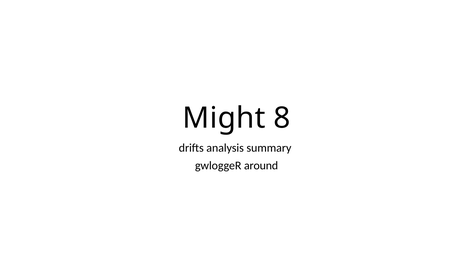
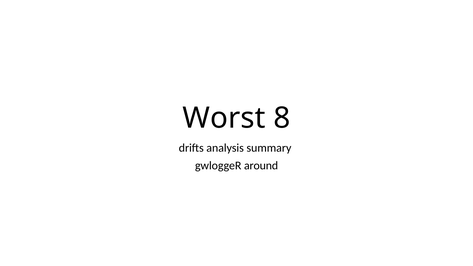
Might: Might -> Worst (224, 118)
